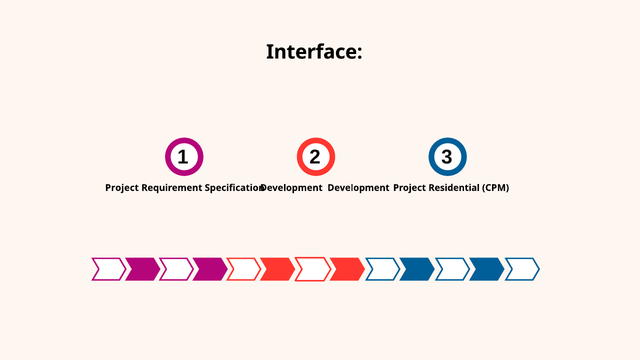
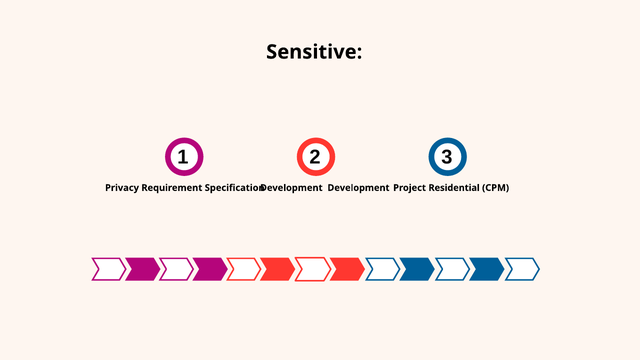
Interface: Interface -> Sensitive (314, 52)
Project: Project -> Privacy (122, 188)
